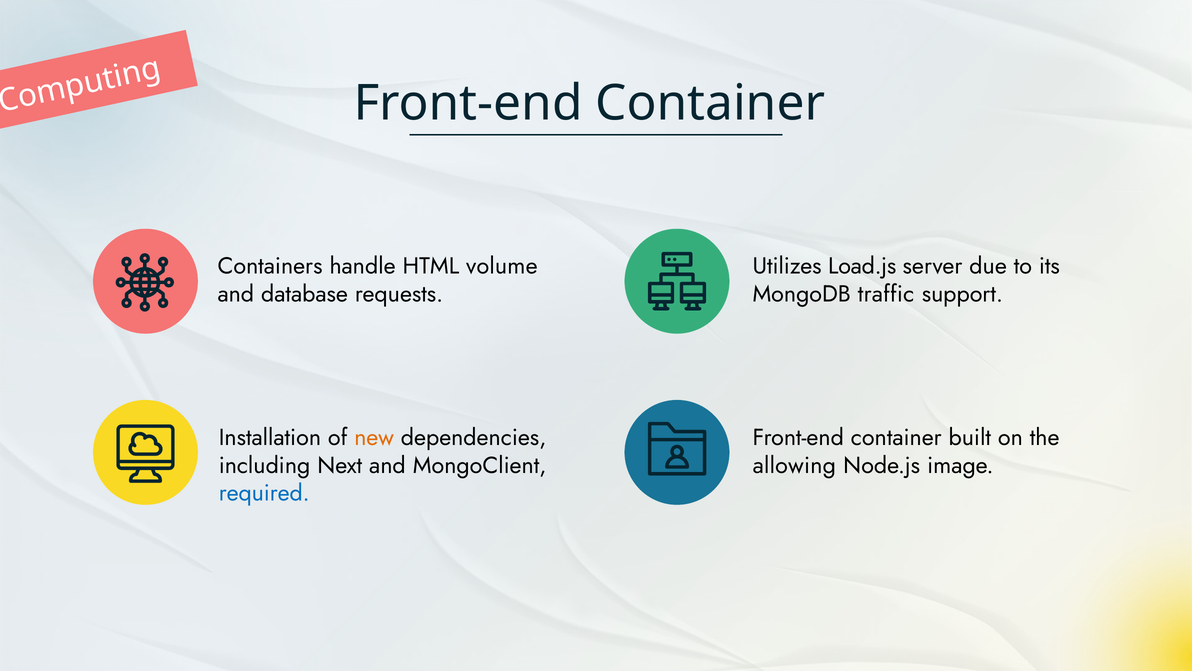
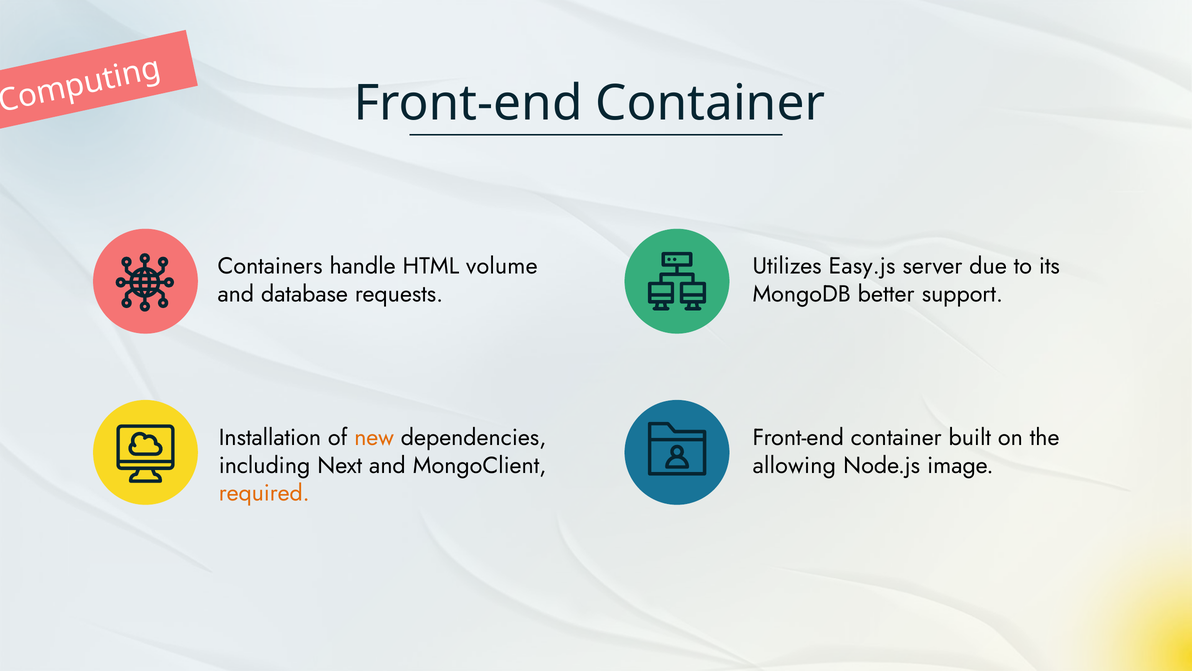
Load.js: Load.js -> Easy.js (862, 266)
traffic: traffic -> better (886, 294)
required colour: blue -> orange (264, 493)
